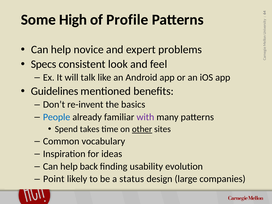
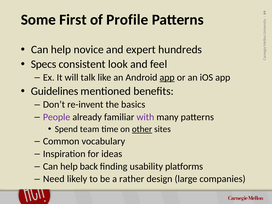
High: High -> First (73, 20)
problems: problems -> hundreds (180, 50)
app underline: none -> present (167, 77)
People colour: blue -> purple (57, 117)
takes: takes -> team (90, 129)
evolution: evolution -> platforms (184, 166)
Point: Point -> Need (54, 179)
status: status -> rather (132, 179)
